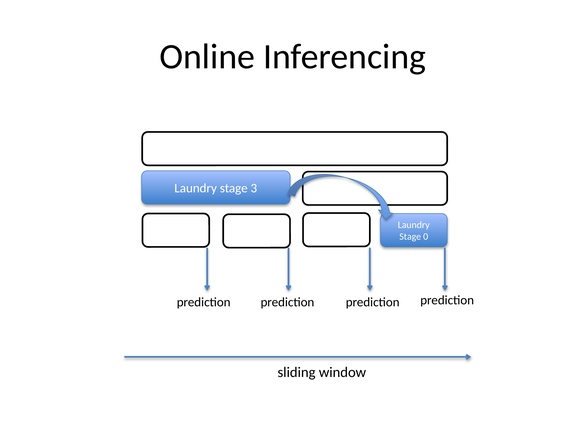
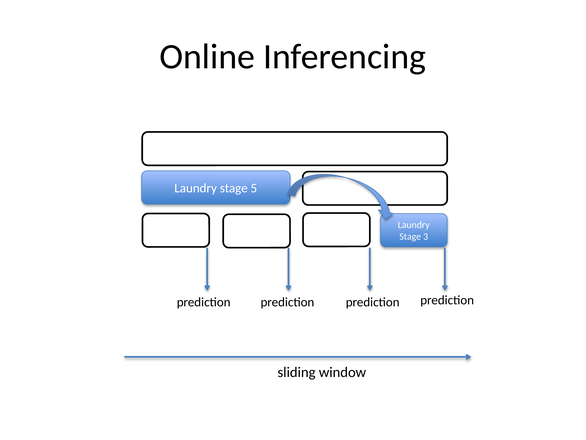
3: 3 -> 5 (254, 188)
0: 0 -> 3 (426, 236)
